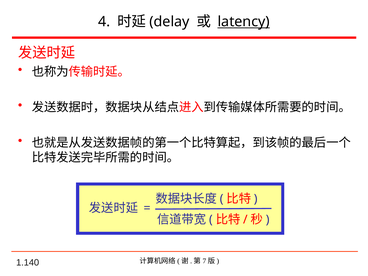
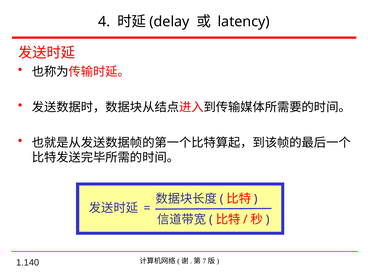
latency underline: present -> none (244, 22)
